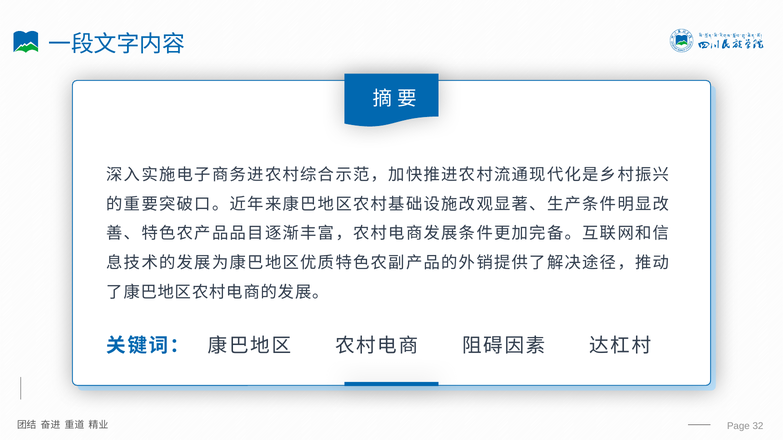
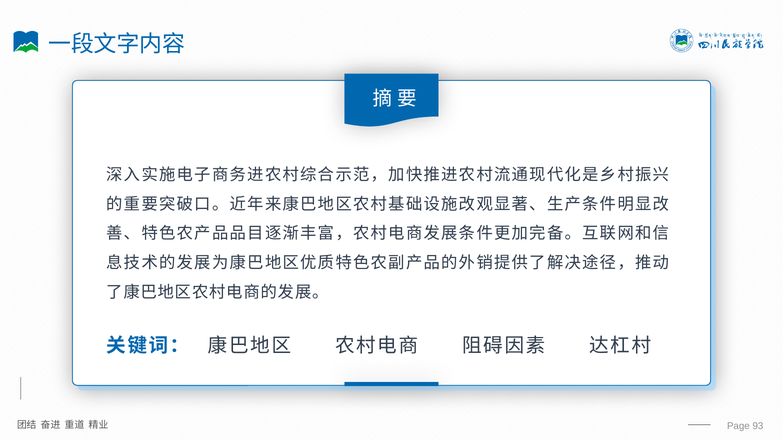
32: 32 -> 93 (758, 426)
